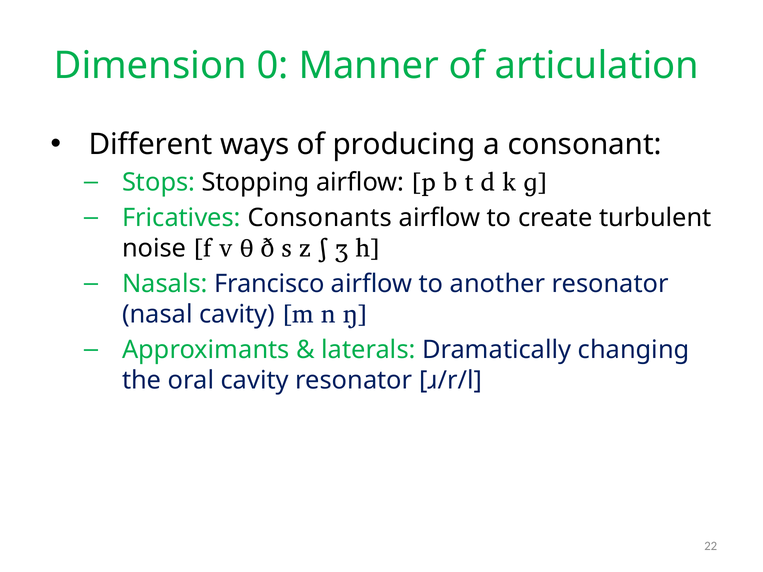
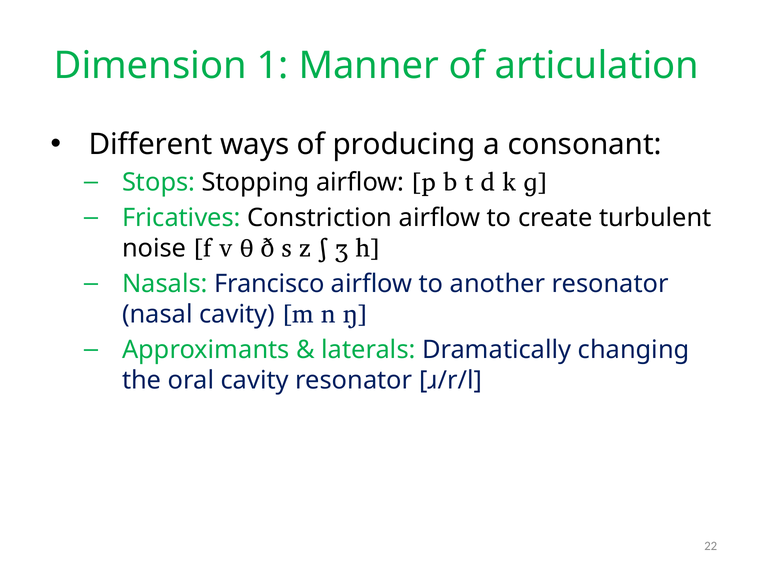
0: 0 -> 1 (273, 66)
Consonants: Consonants -> Constriction (320, 218)
